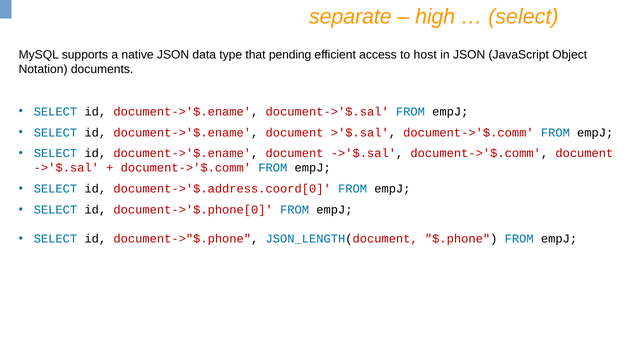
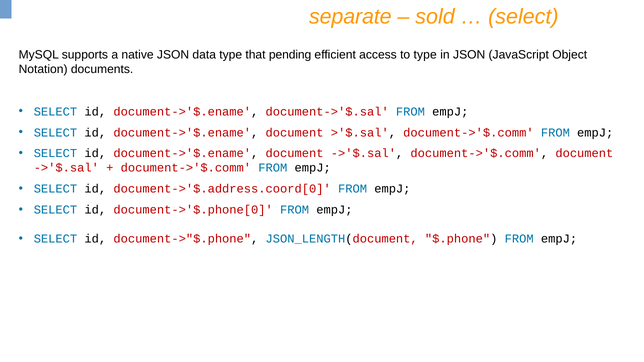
high: high -> sold (435, 17)
to host: host -> type (425, 55)
